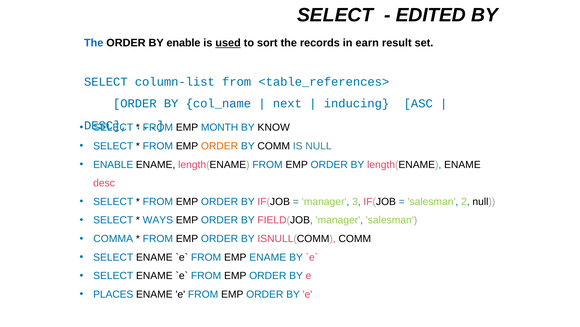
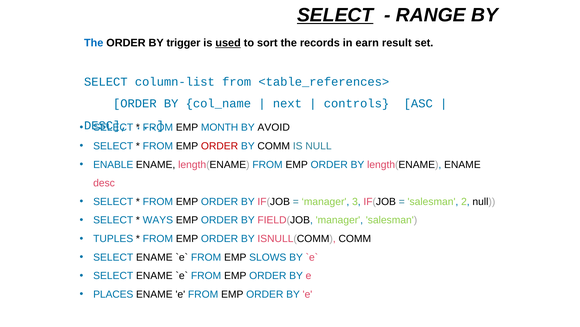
SELECT underline: none -> present (335, 15)
EDITED: EDITED -> RANGE (431, 15)
BY enable: enable -> trigger (183, 43)
inducing: inducing -> controls (356, 103)
KNOW: KNOW -> AVOID (274, 127)
ORDER colour: orange -> red (220, 146)
COMMA: COMMA -> TUPLES (113, 238)
EMP ENAME: ENAME -> SLOWS (268, 257)
